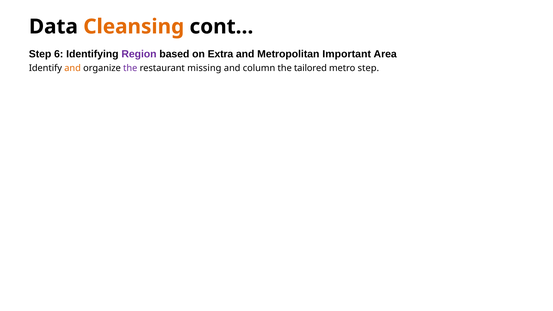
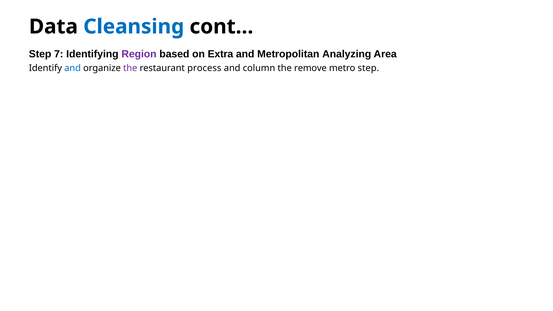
Cleansing colour: orange -> blue (134, 27)
6: 6 -> 7 (59, 54)
Important: Important -> Analyzing (347, 54)
and colour: orange -> blue (73, 68)
missing: missing -> process (204, 68)
tailored: tailored -> remove (310, 68)
